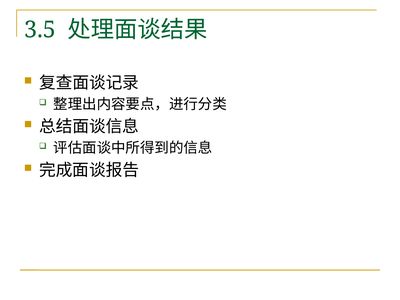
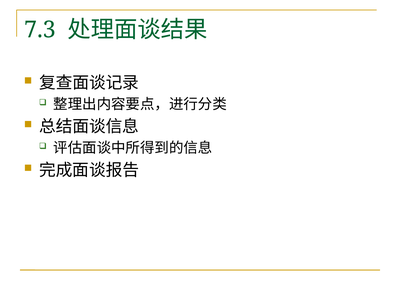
3.5: 3.5 -> 7.3 (40, 30)
